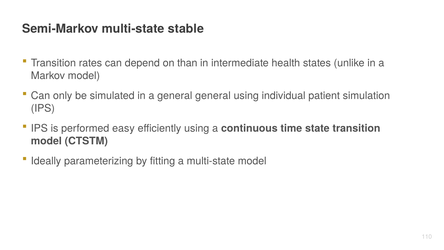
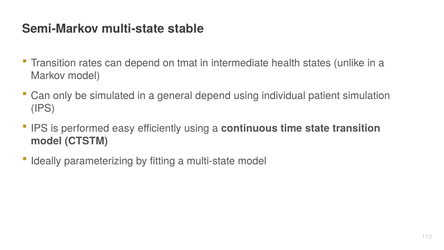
than: than -> tmat (187, 63)
general general: general -> depend (213, 96)
